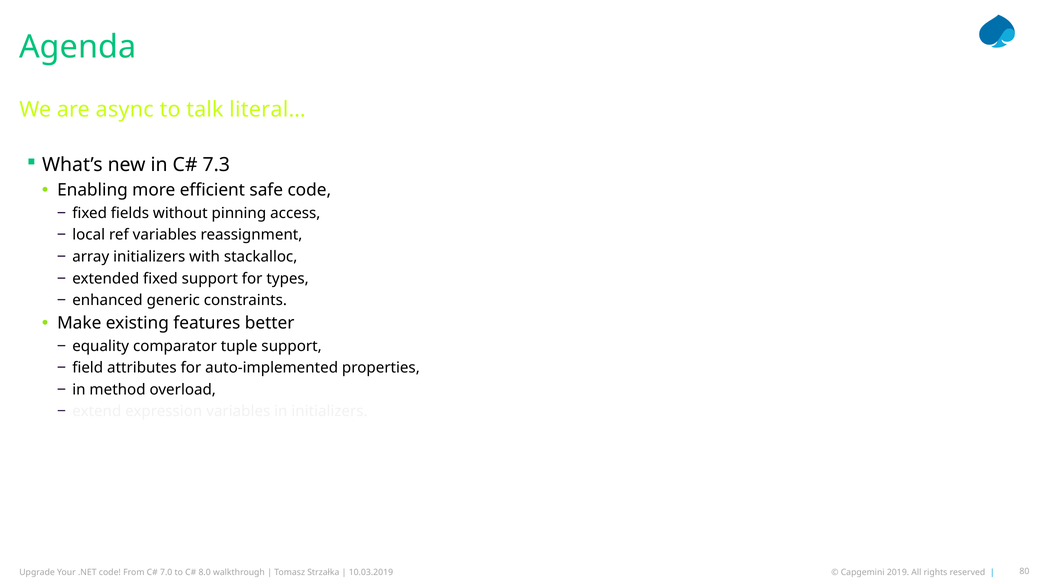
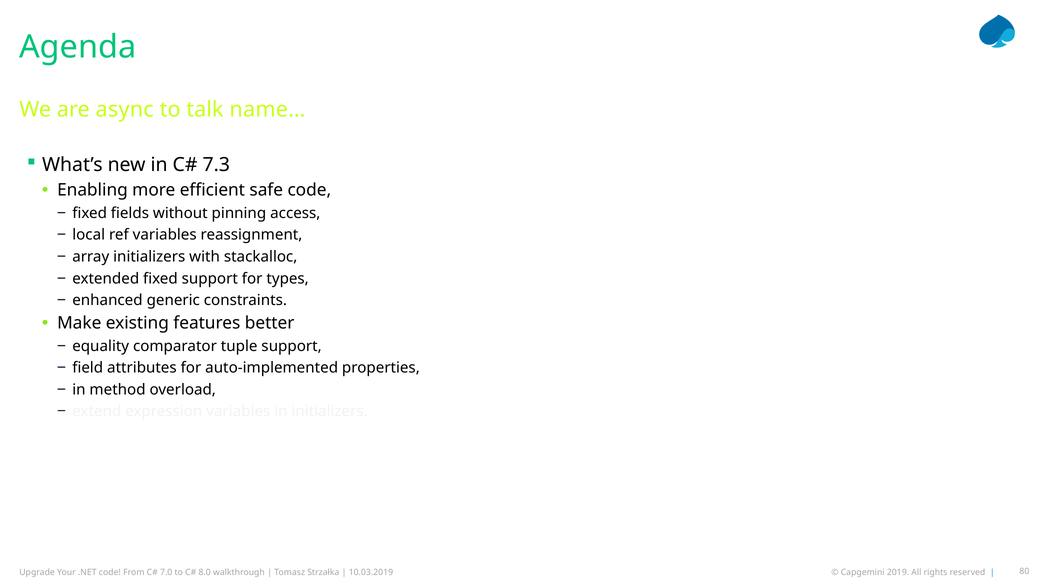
literal…: literal… -> name… (267, 109)
